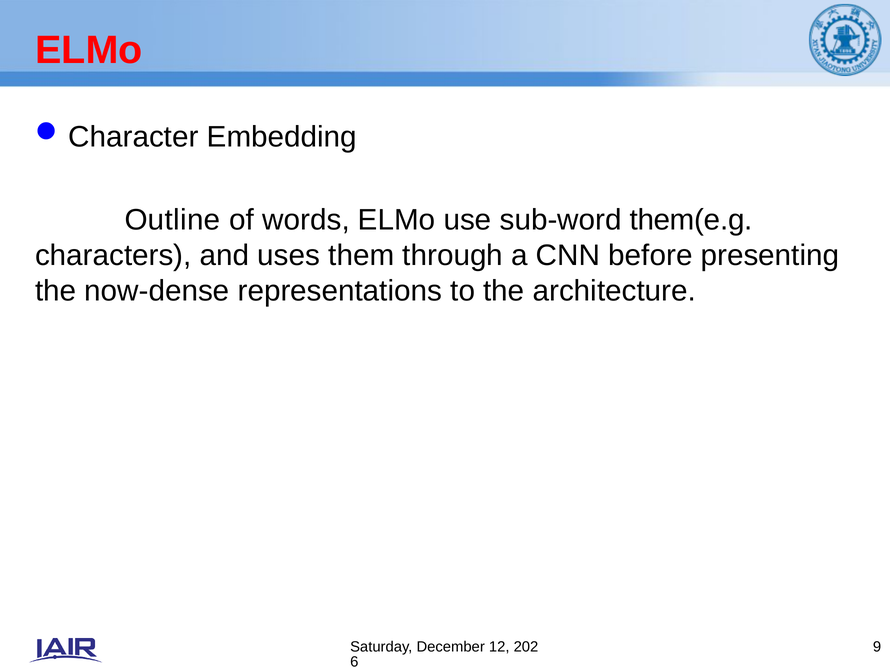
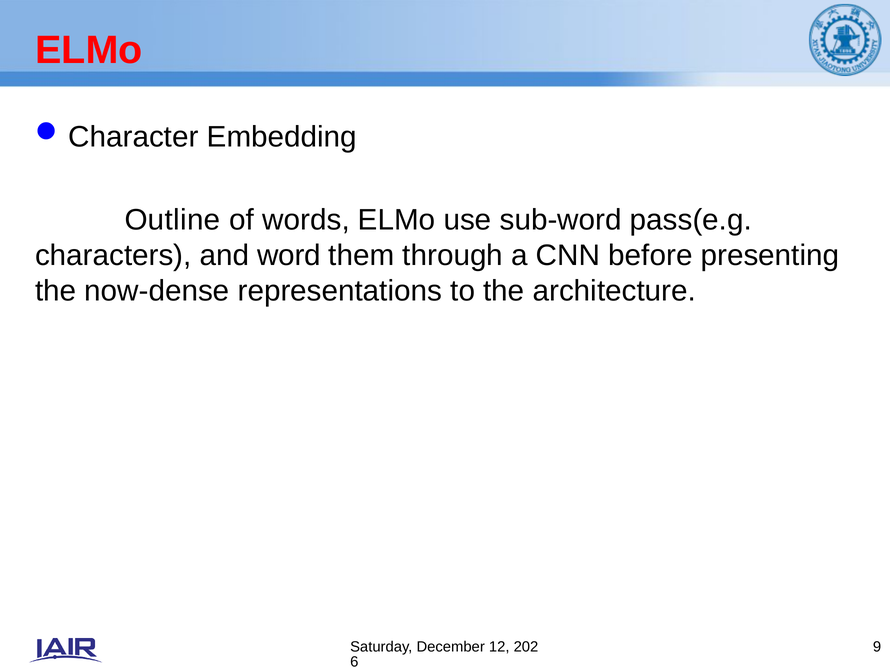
them(e.g: them(e.g -> pass(e.g (691, 220)
uses: uses -> word (289, 256)
